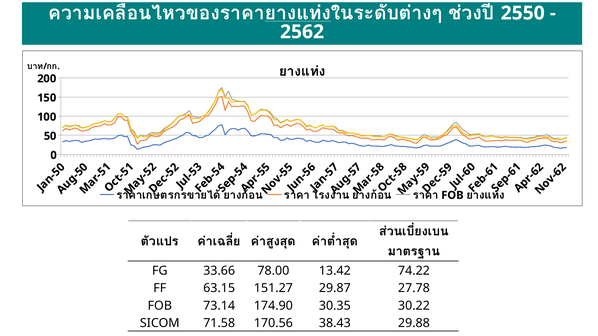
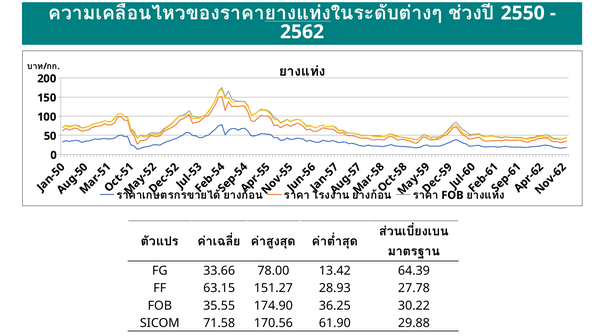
74.22: 74.22 -> 64.39 (414, 271)
29.87: 29.87 -> 28.93 (335, 288)
73.14: 73.14 -> 35.55 (219, 306)
30.35: 30.35 -> 36.25 (335, 306)
38.43: 38.43 -> 61.90 (335, 324)
